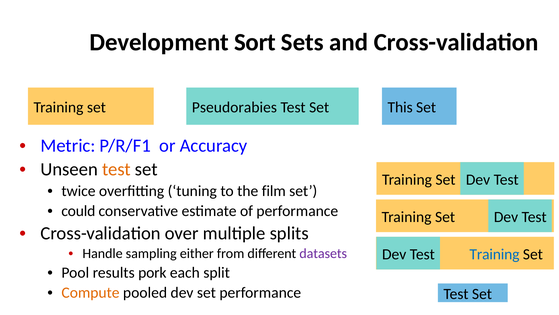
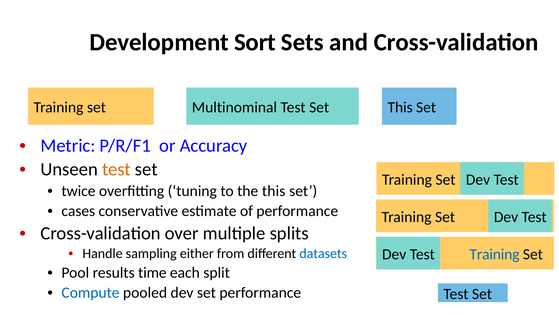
Pseudorabies: Pseudorabies -> Multinominal (234, 107)
the film: film -> this (274, 191)
could: could -> cases (78, 211)
datasets colour: purple -> blue (323, 253)
pork: pork -> time (152, 272)
Compute colour: orange -> blue (91, 292)
